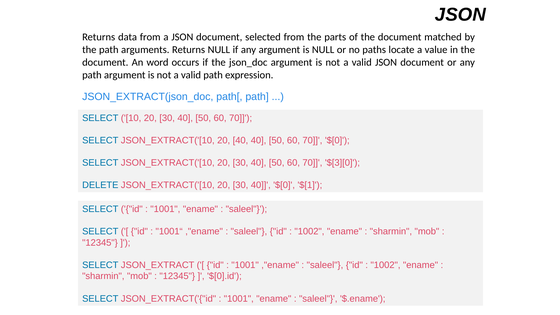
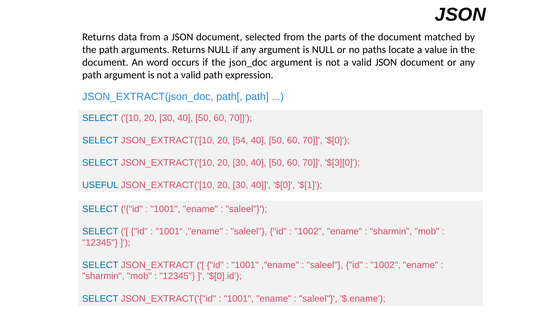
20 40: 40 -> 54 (240, 140)
DELETE: DELETE -> USEFUL (100, 185)
